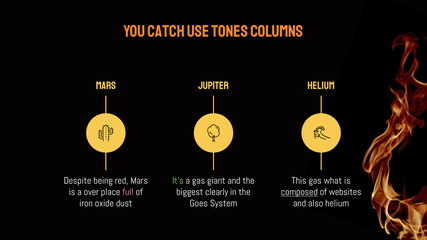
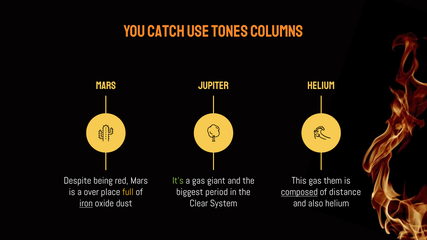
what: what -> them (333, 181)
full colour: pink -> yellow (128, 192)
clearly: clearly -> period (217, 192)
websites: websites -> distance (345, 192)
iron underline: none -> present (86, 204)
Goes: Goes -> Clear (199, 204)
